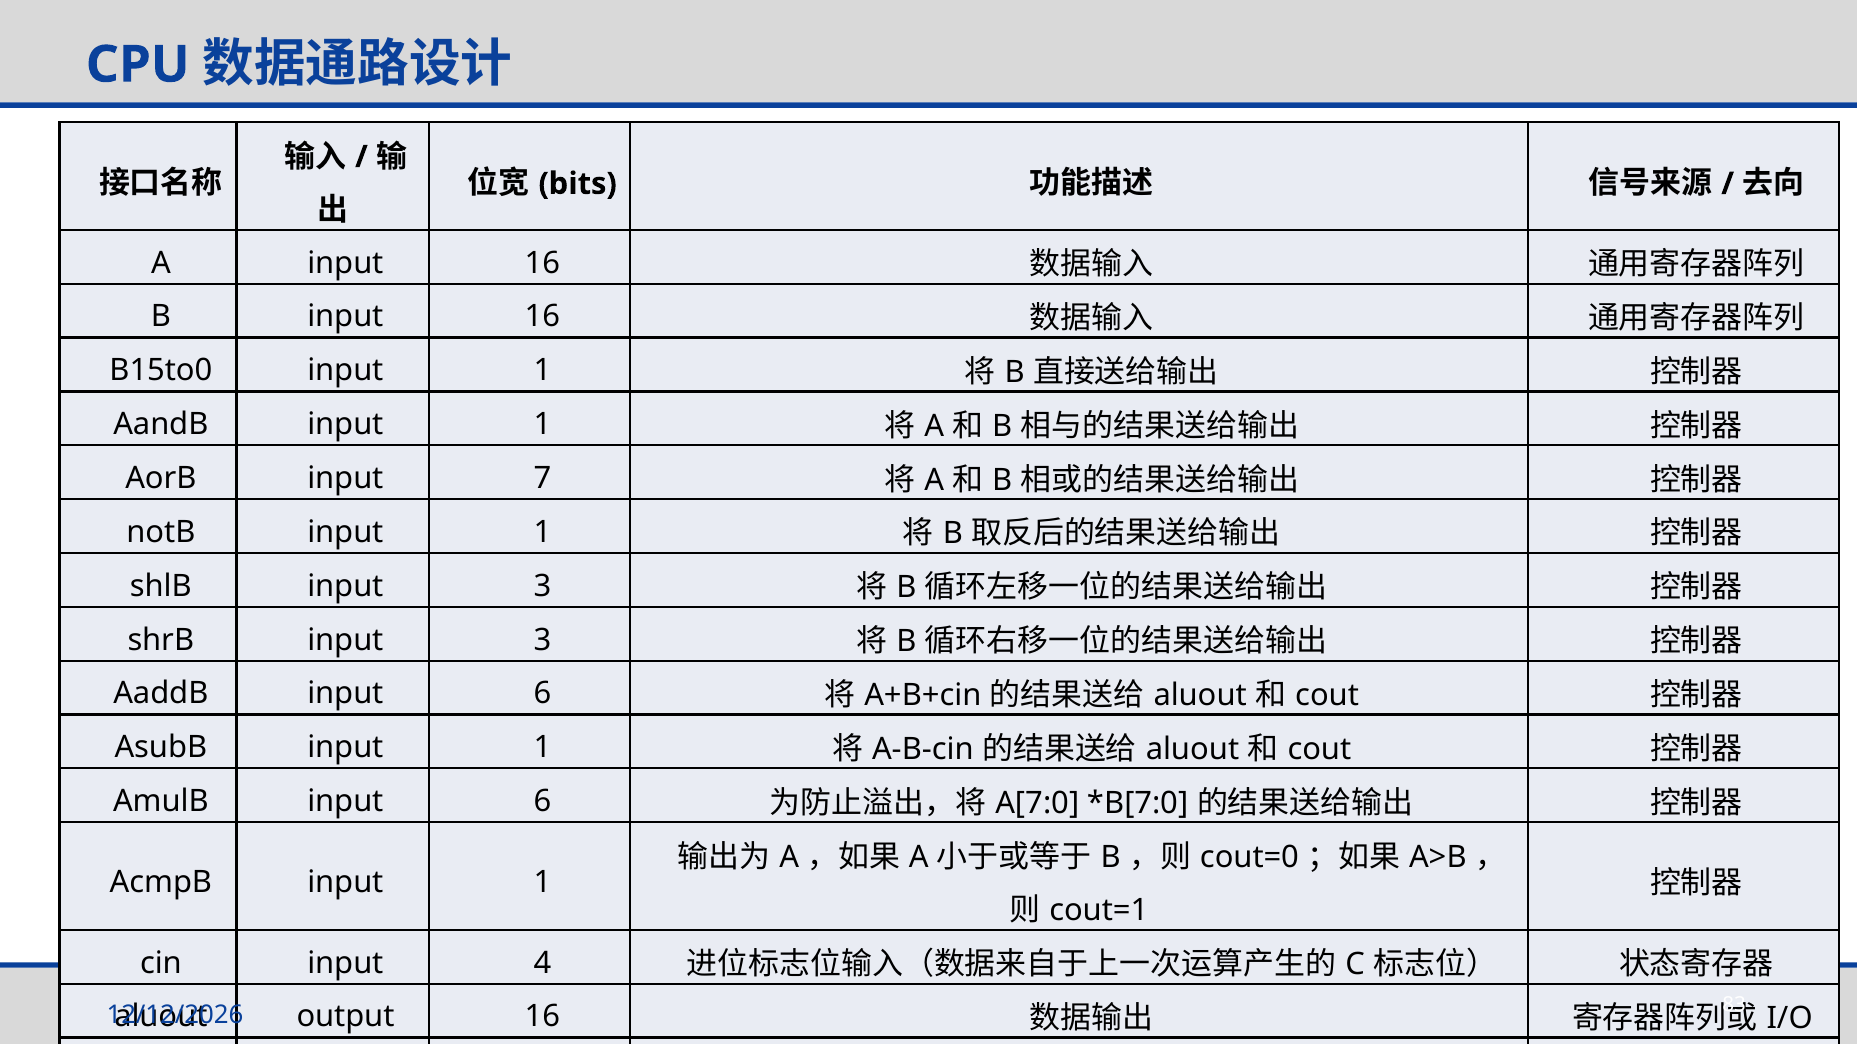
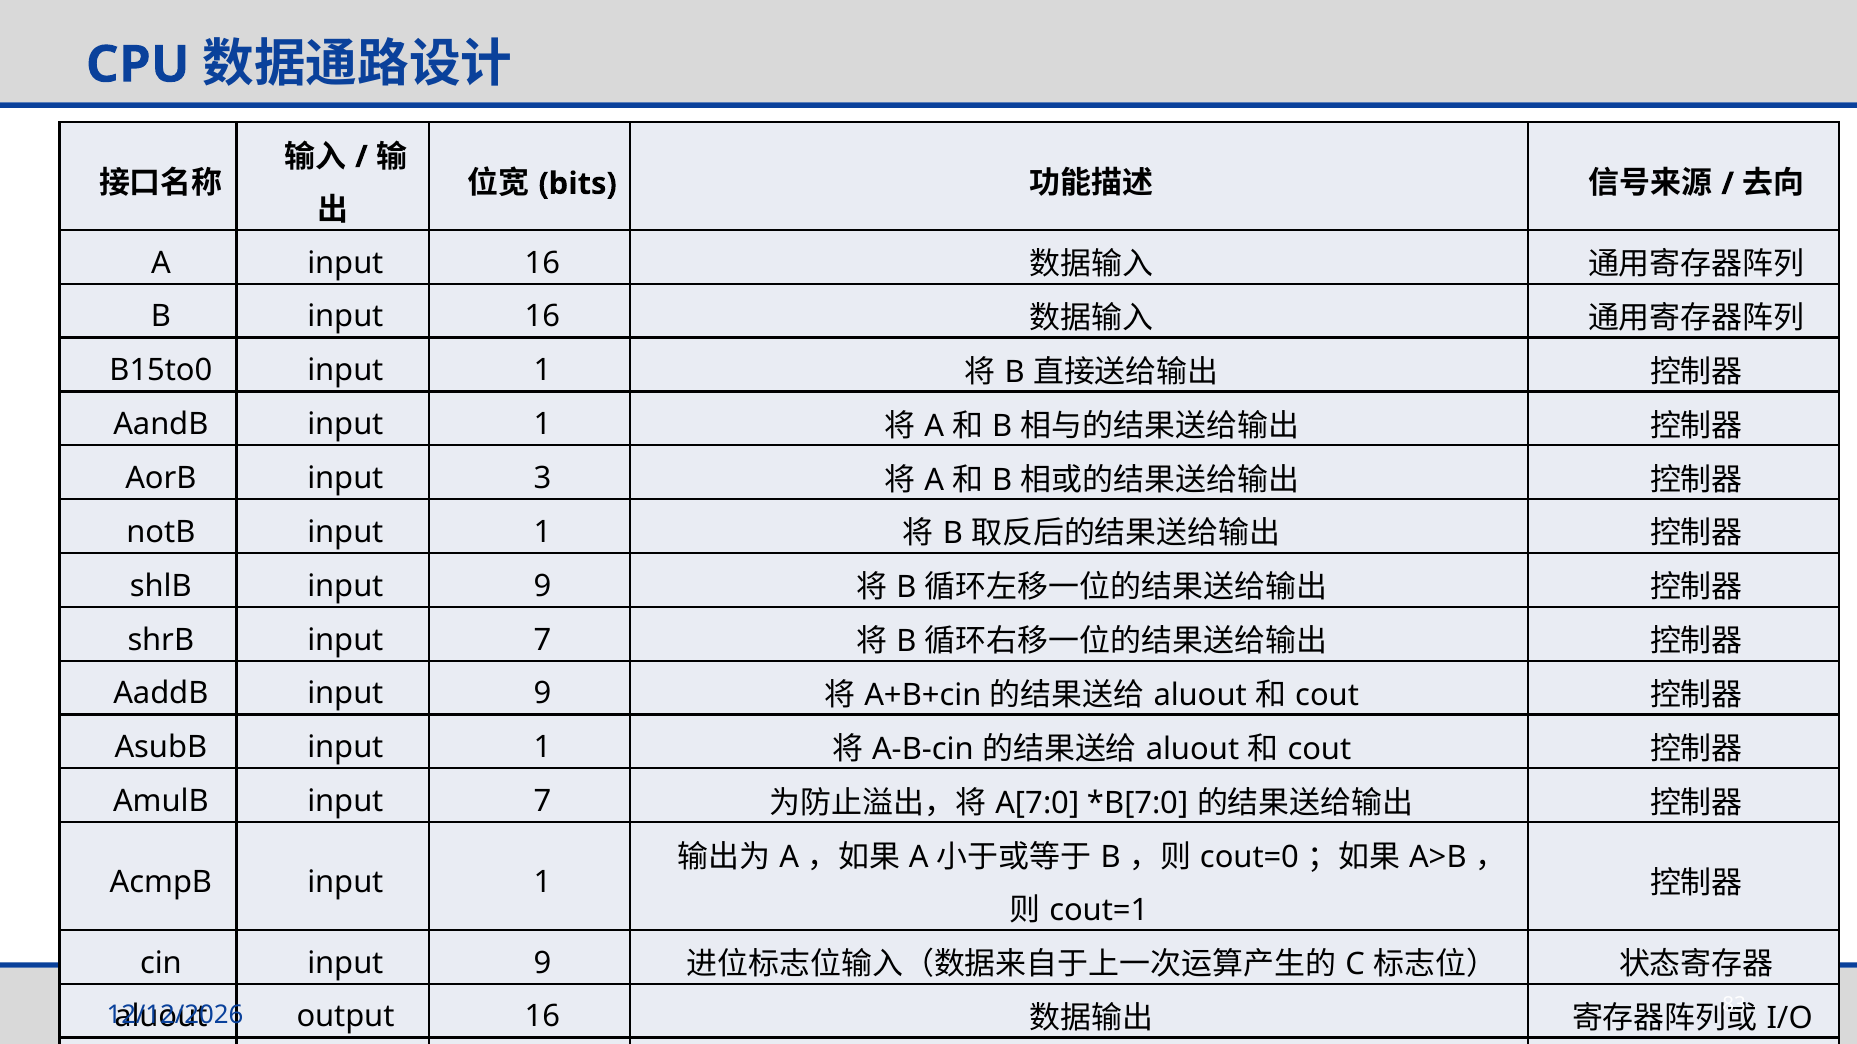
7: 7 -> 3 (542, 479)
shlB input 3: 3 -> 9 (542, 586)
shrB input 3: 3 -> 7 (542, 640)
AaddB input 6: 6 -> 9 (542, 694)
AmulB input 6: 6 -> 7 (542, 802)
cin input 4: 4 -> 9 (542, 963)
